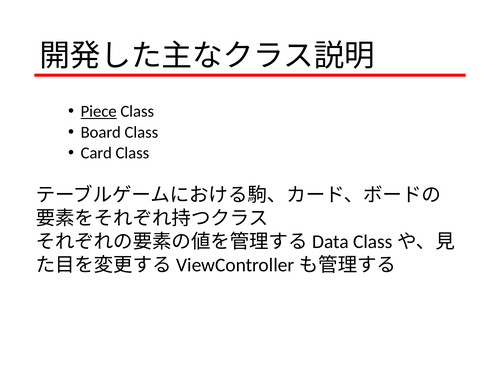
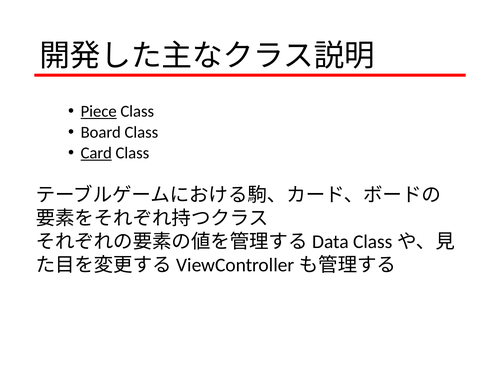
Card underline: none -> present (96, 153)
